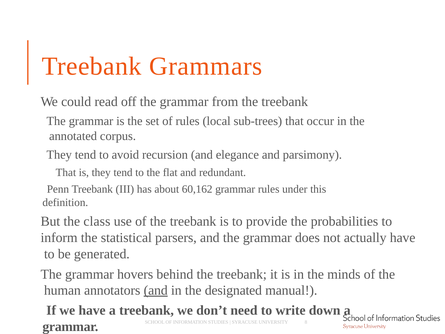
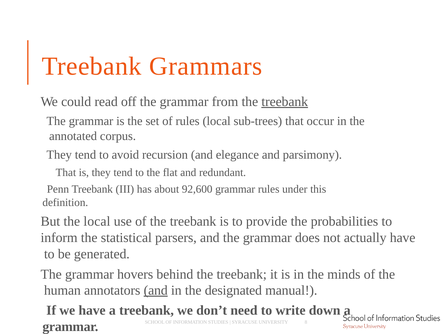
treebank underline: none -> present (285, 102)
60,162: 60,162 -> 92,600 (197, 189)
the class: class -> local (97, 221)
